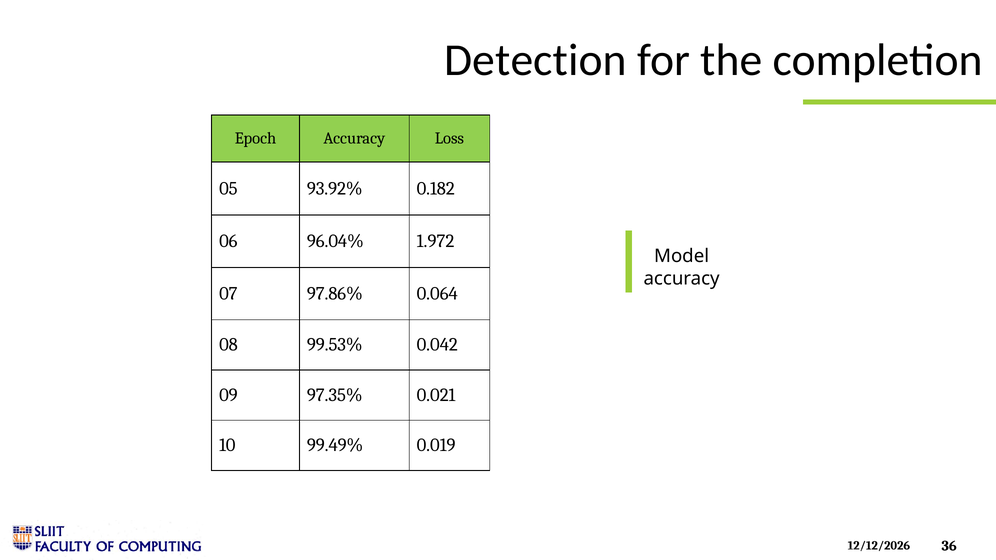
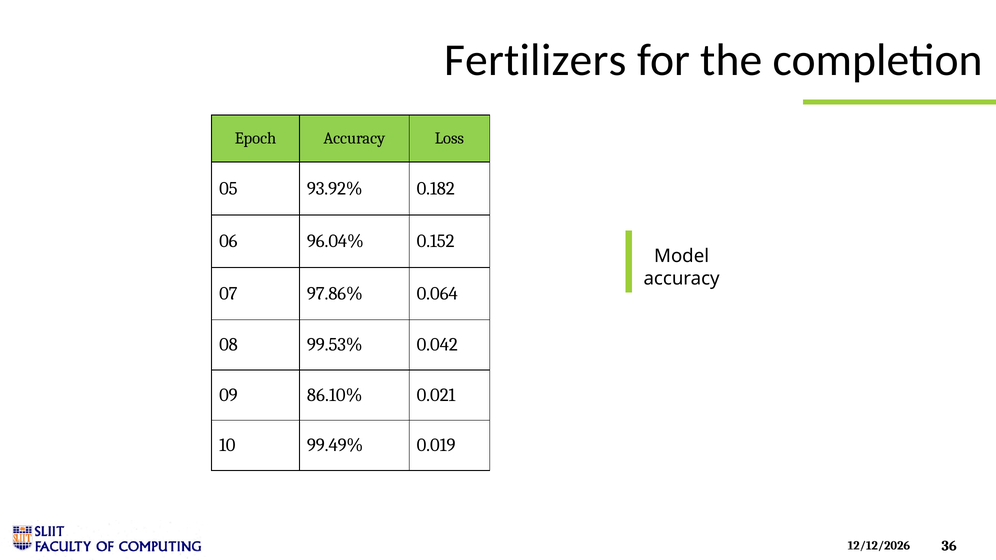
Detection: Detection -> Fertilizers (535, 60)
1.972: 1.972 -> 0.152 (436, 241)
97.35%: 97.35% -> 86.10% (335, 395)
